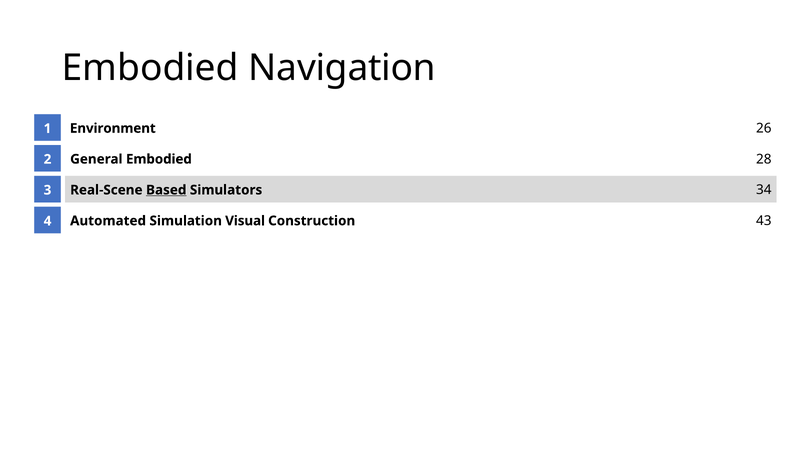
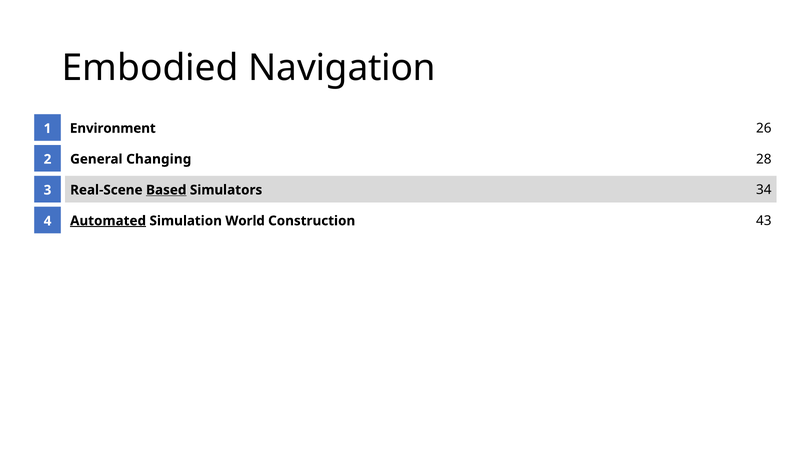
General Embodied: Embodied -> Changing (159, 159)
Automated underline: none -> present (108, 221)
Visual: Visual -> World (245, 221)
